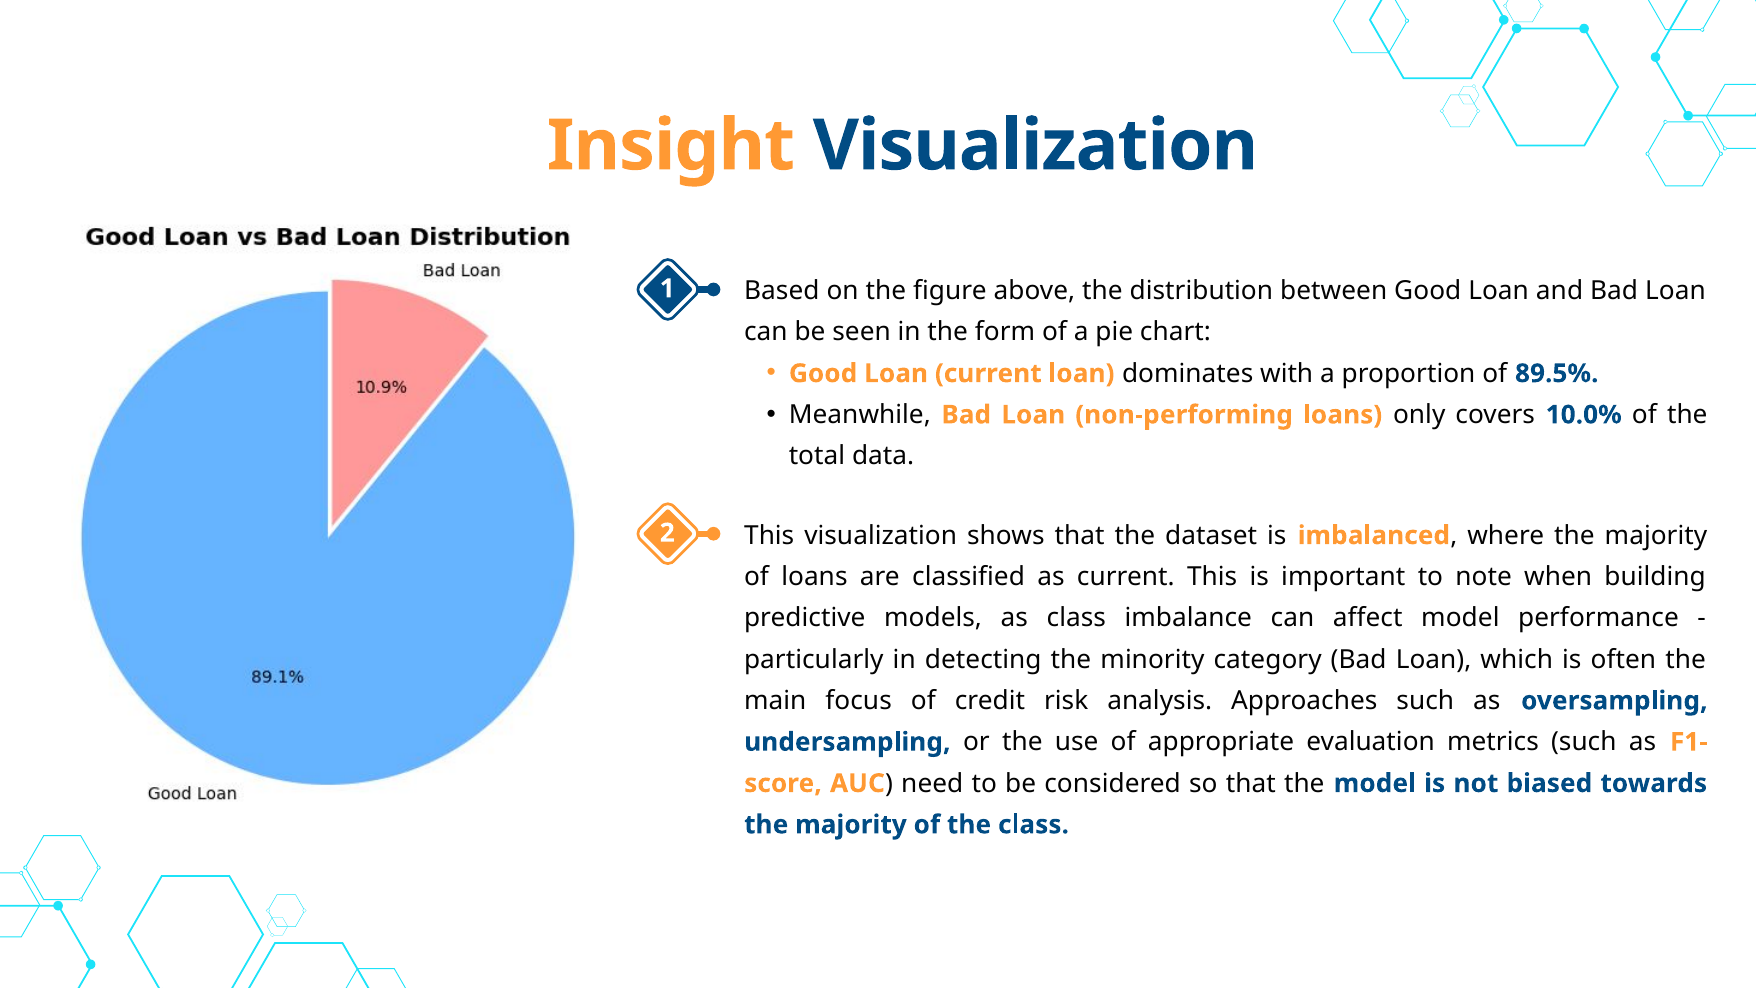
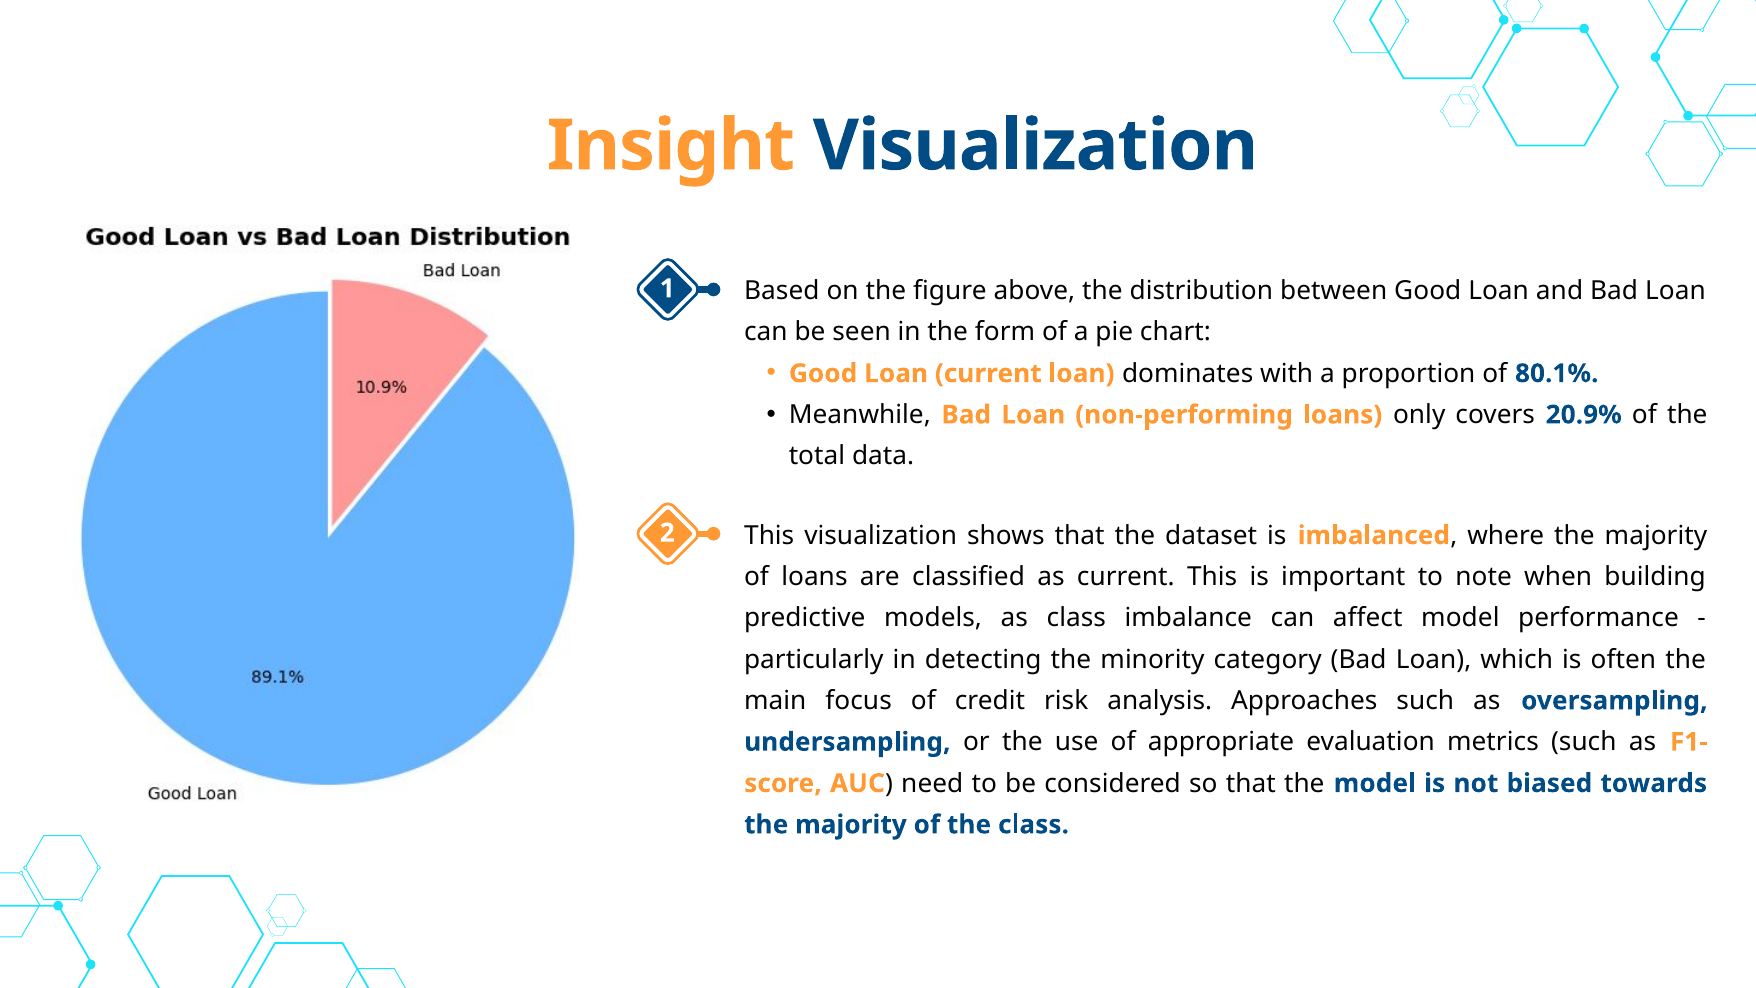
89.5%: 89.5% -> 80.1% (1557, 373)
10.0%: 10.0% -> 20.9% (1584, 415)
